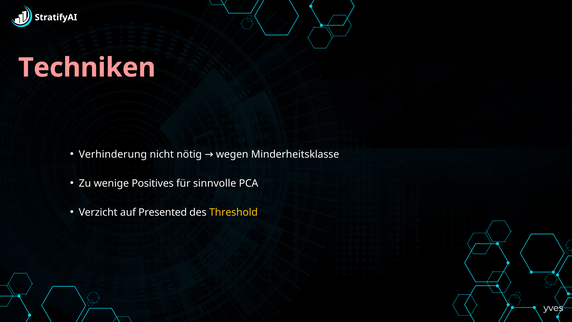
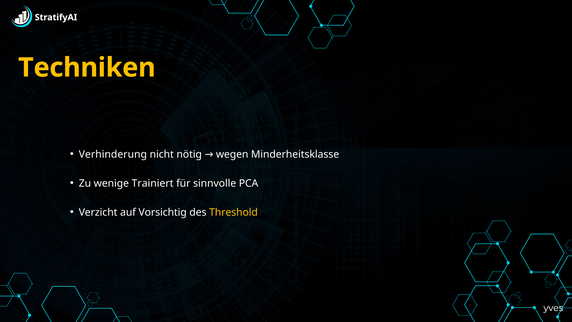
Techniken colour: pink -> yellow (87, 68)
Positives: Positives -> Trainiert (153, 183)
Presented: Presented -> Vorsichtig (163, 212)
